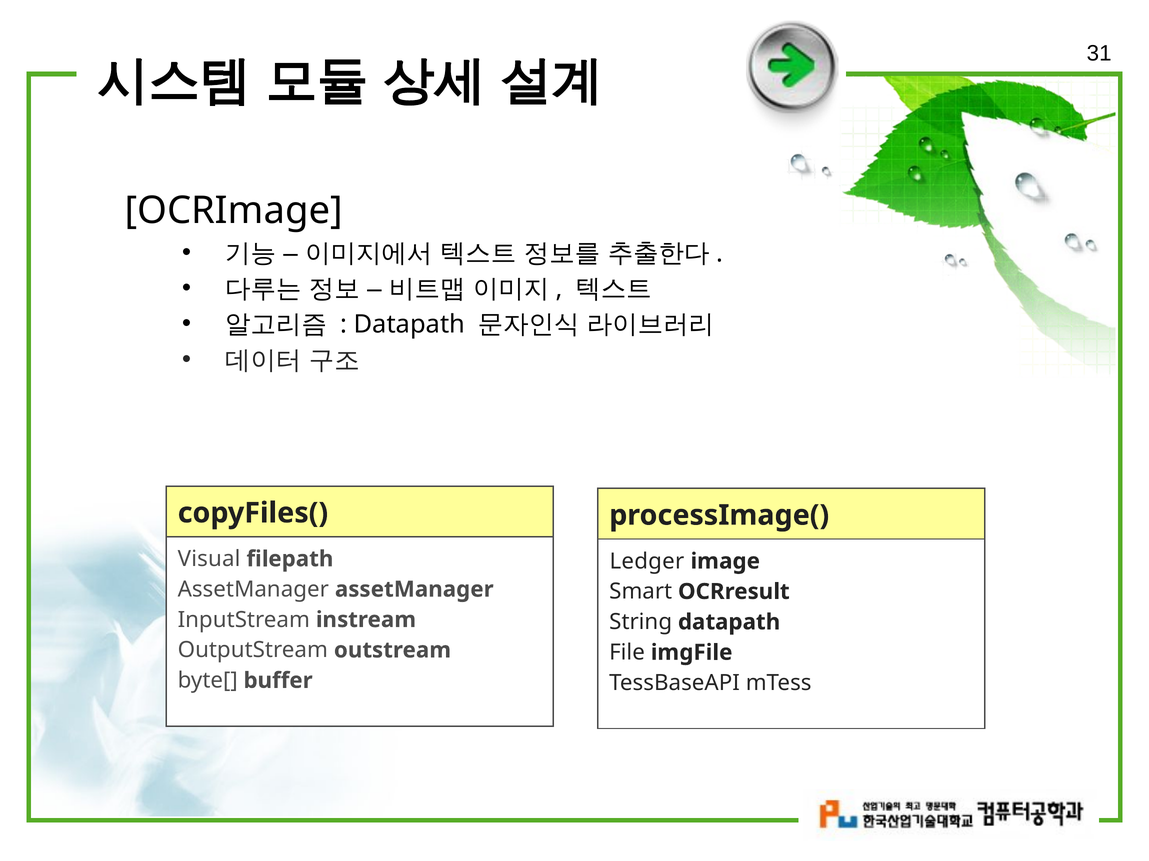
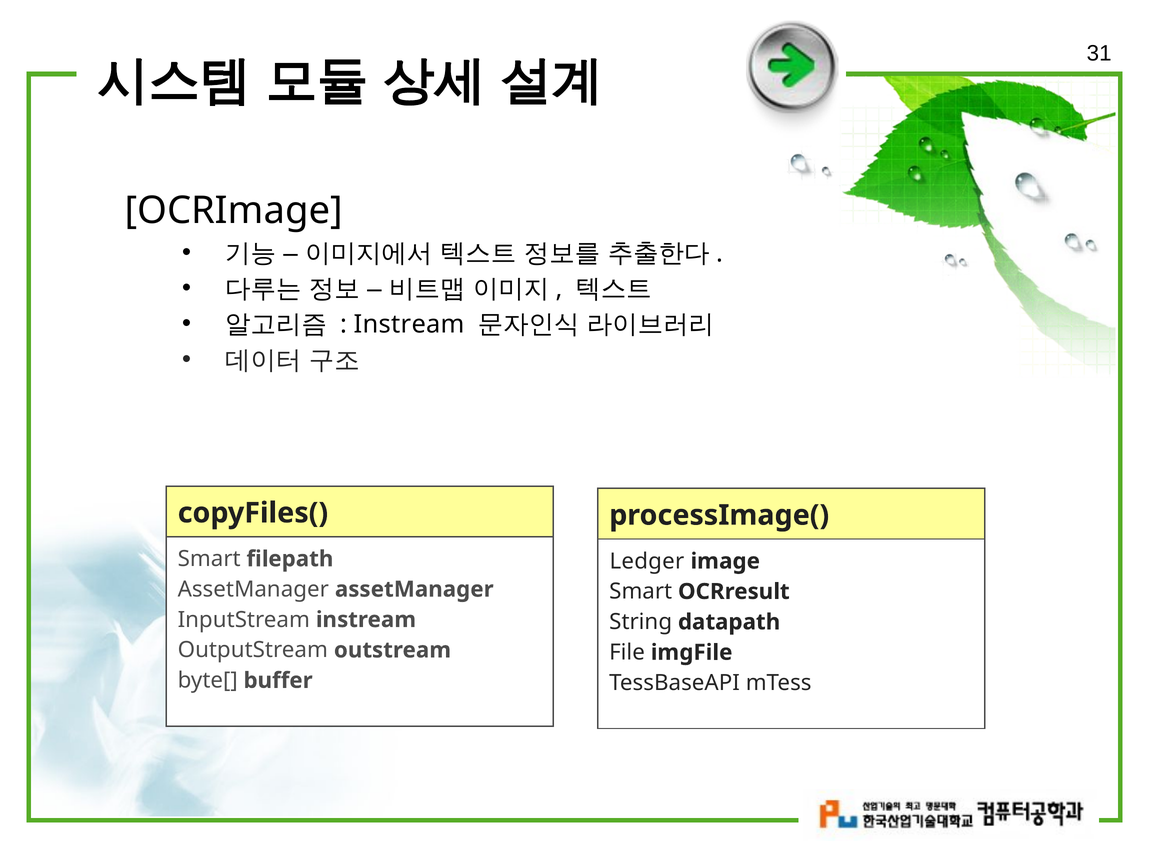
Datapath: Datapath -> Instream (409, 325)
Visual: Visual -> Smart (209, 559)
